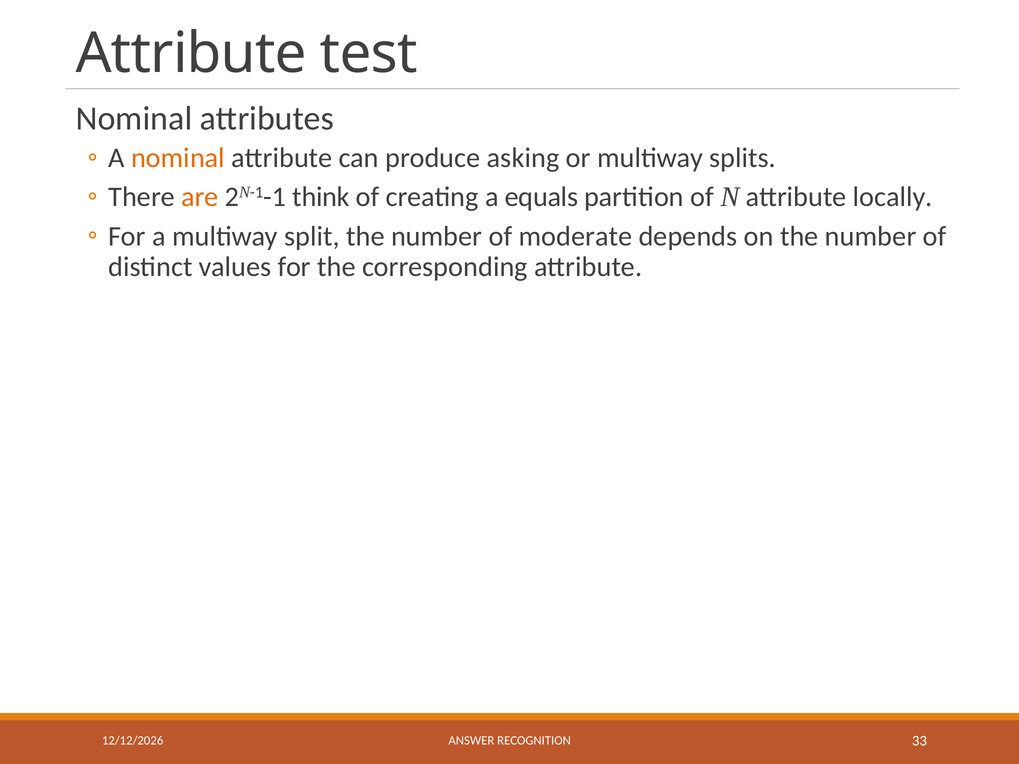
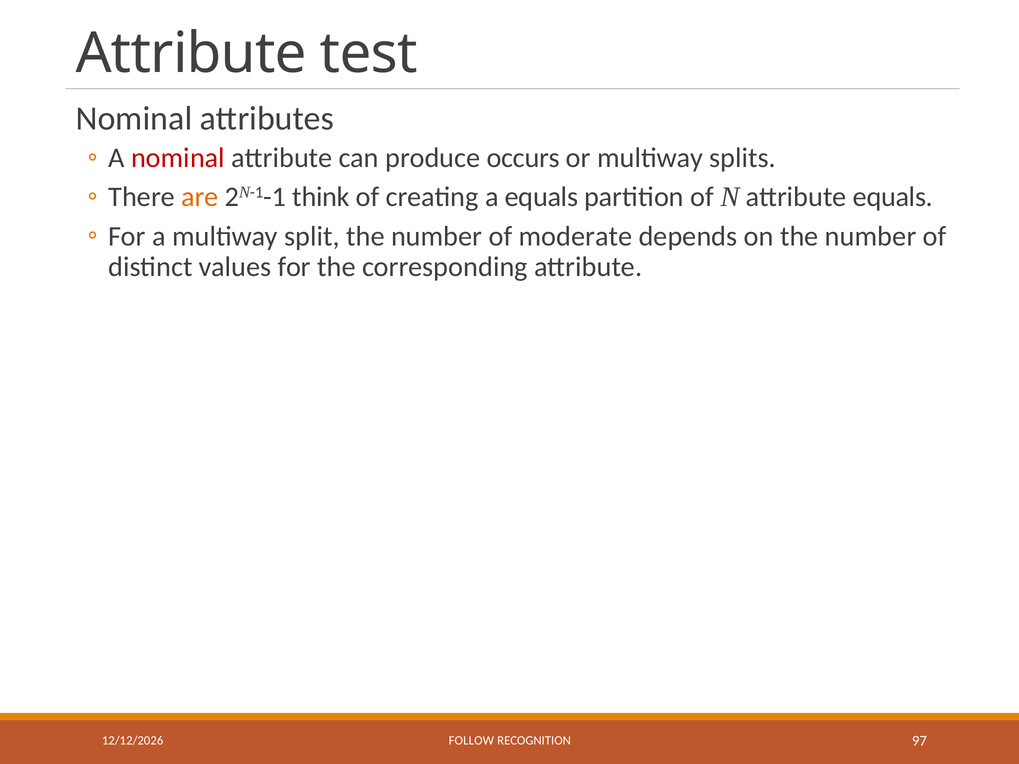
nominal colour: orange -> red (178, 158)
asking: asking -> occurs (523, 158)
attribute locally: locally -> equals (893, 197)
ANSWER: ANSWER -> FOLLOW (471, 741)
33: 33 -> 97 (919, 741)
